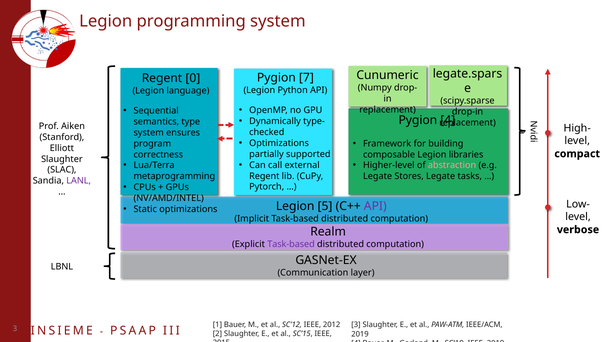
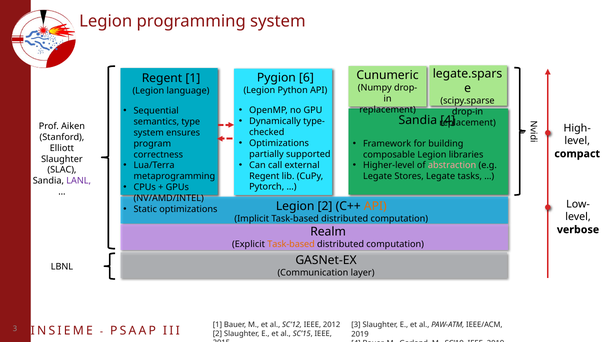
7: 7 -> 6 (306, 78)
Regent 0: 0 -> 1 (193, 78)
Pygion: Pygion -> Sandia (418, 120)
Legion 5: 5 -> 2 (325, 206)
API colour: purple -> orange (375, 206)
Task-based colour: purple -> orange (291, 244)
